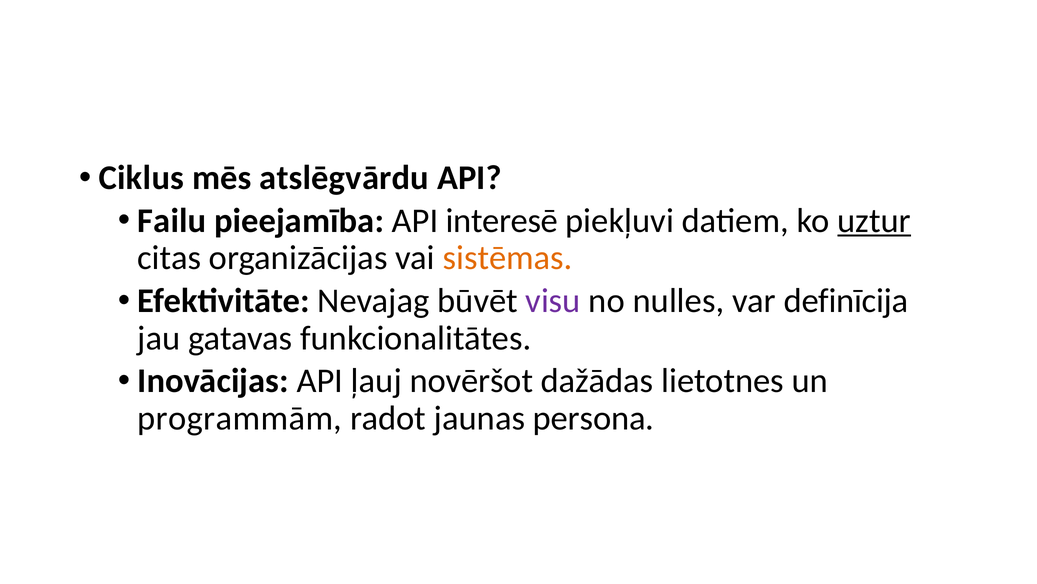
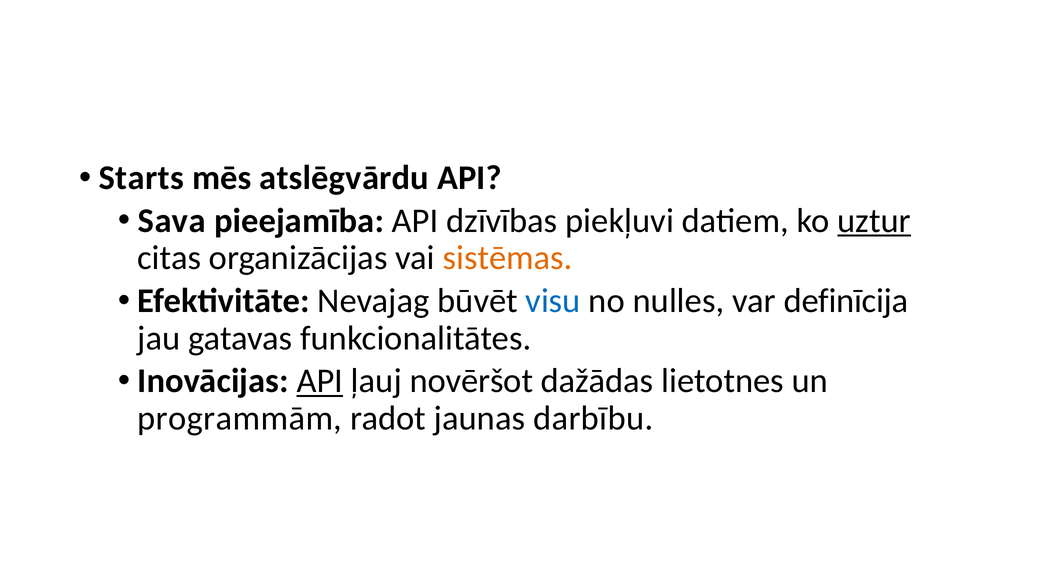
Ciklus: Ciklus -> Starts (141, 178)
Failu: Failu -> Sava (172, 220)
interesē: interesē -> dzīvības (502, 220)
visu colour: purple -> blue (553, 300)
API underline: none -> present (320, 381)
persona: persona -> darbību (593, 418)
